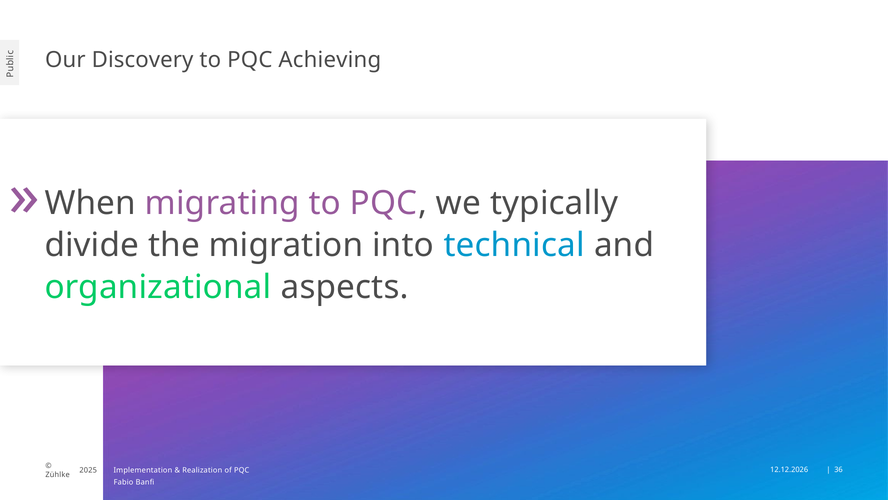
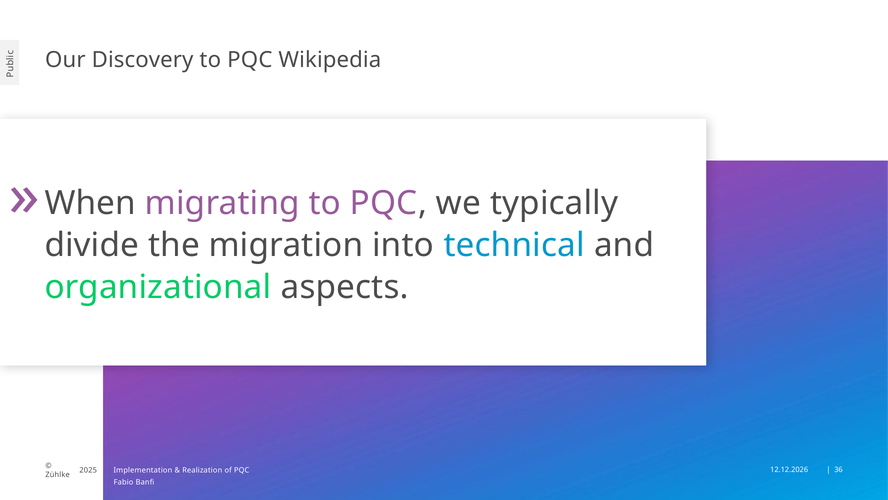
Achieving: Achieving -> Wikipedia (330, 60)
